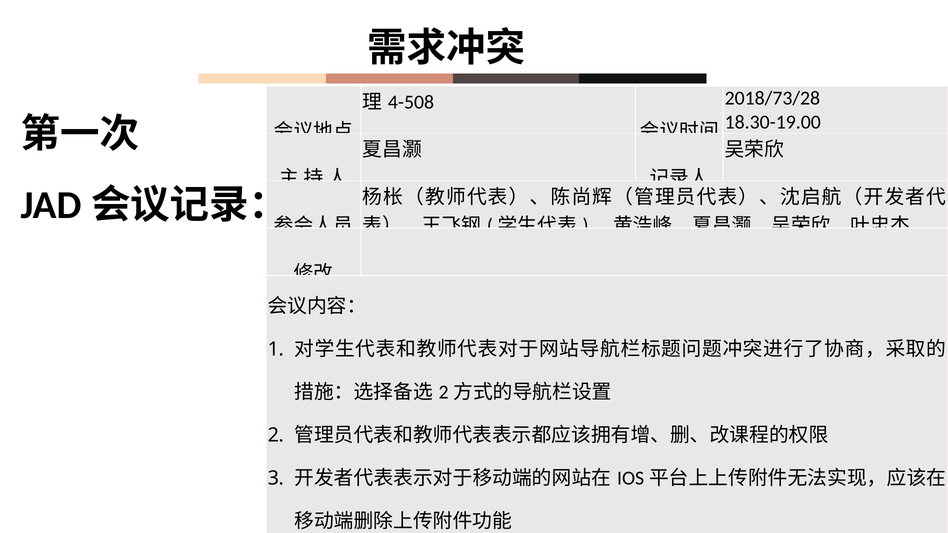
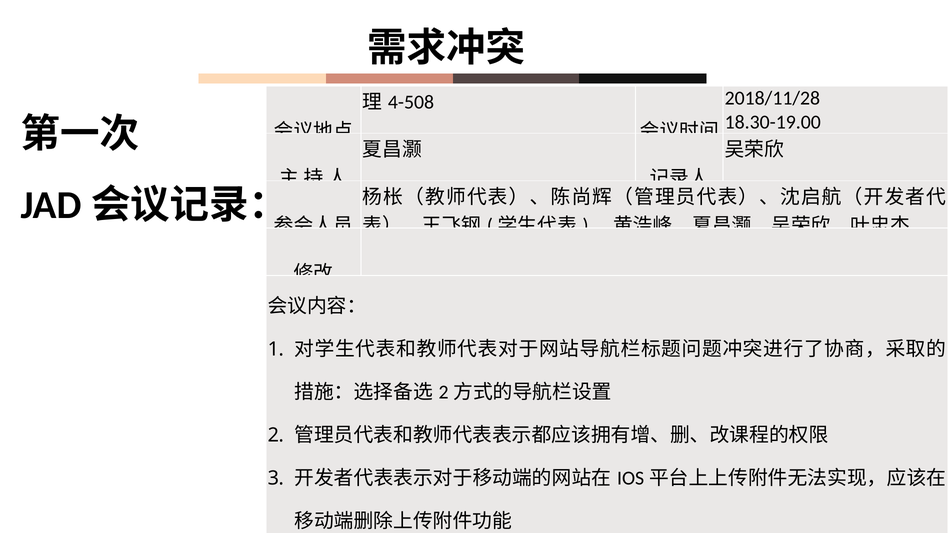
2018/73/28: 2018/73/28 -> 2018/11/28 (772, 98)
